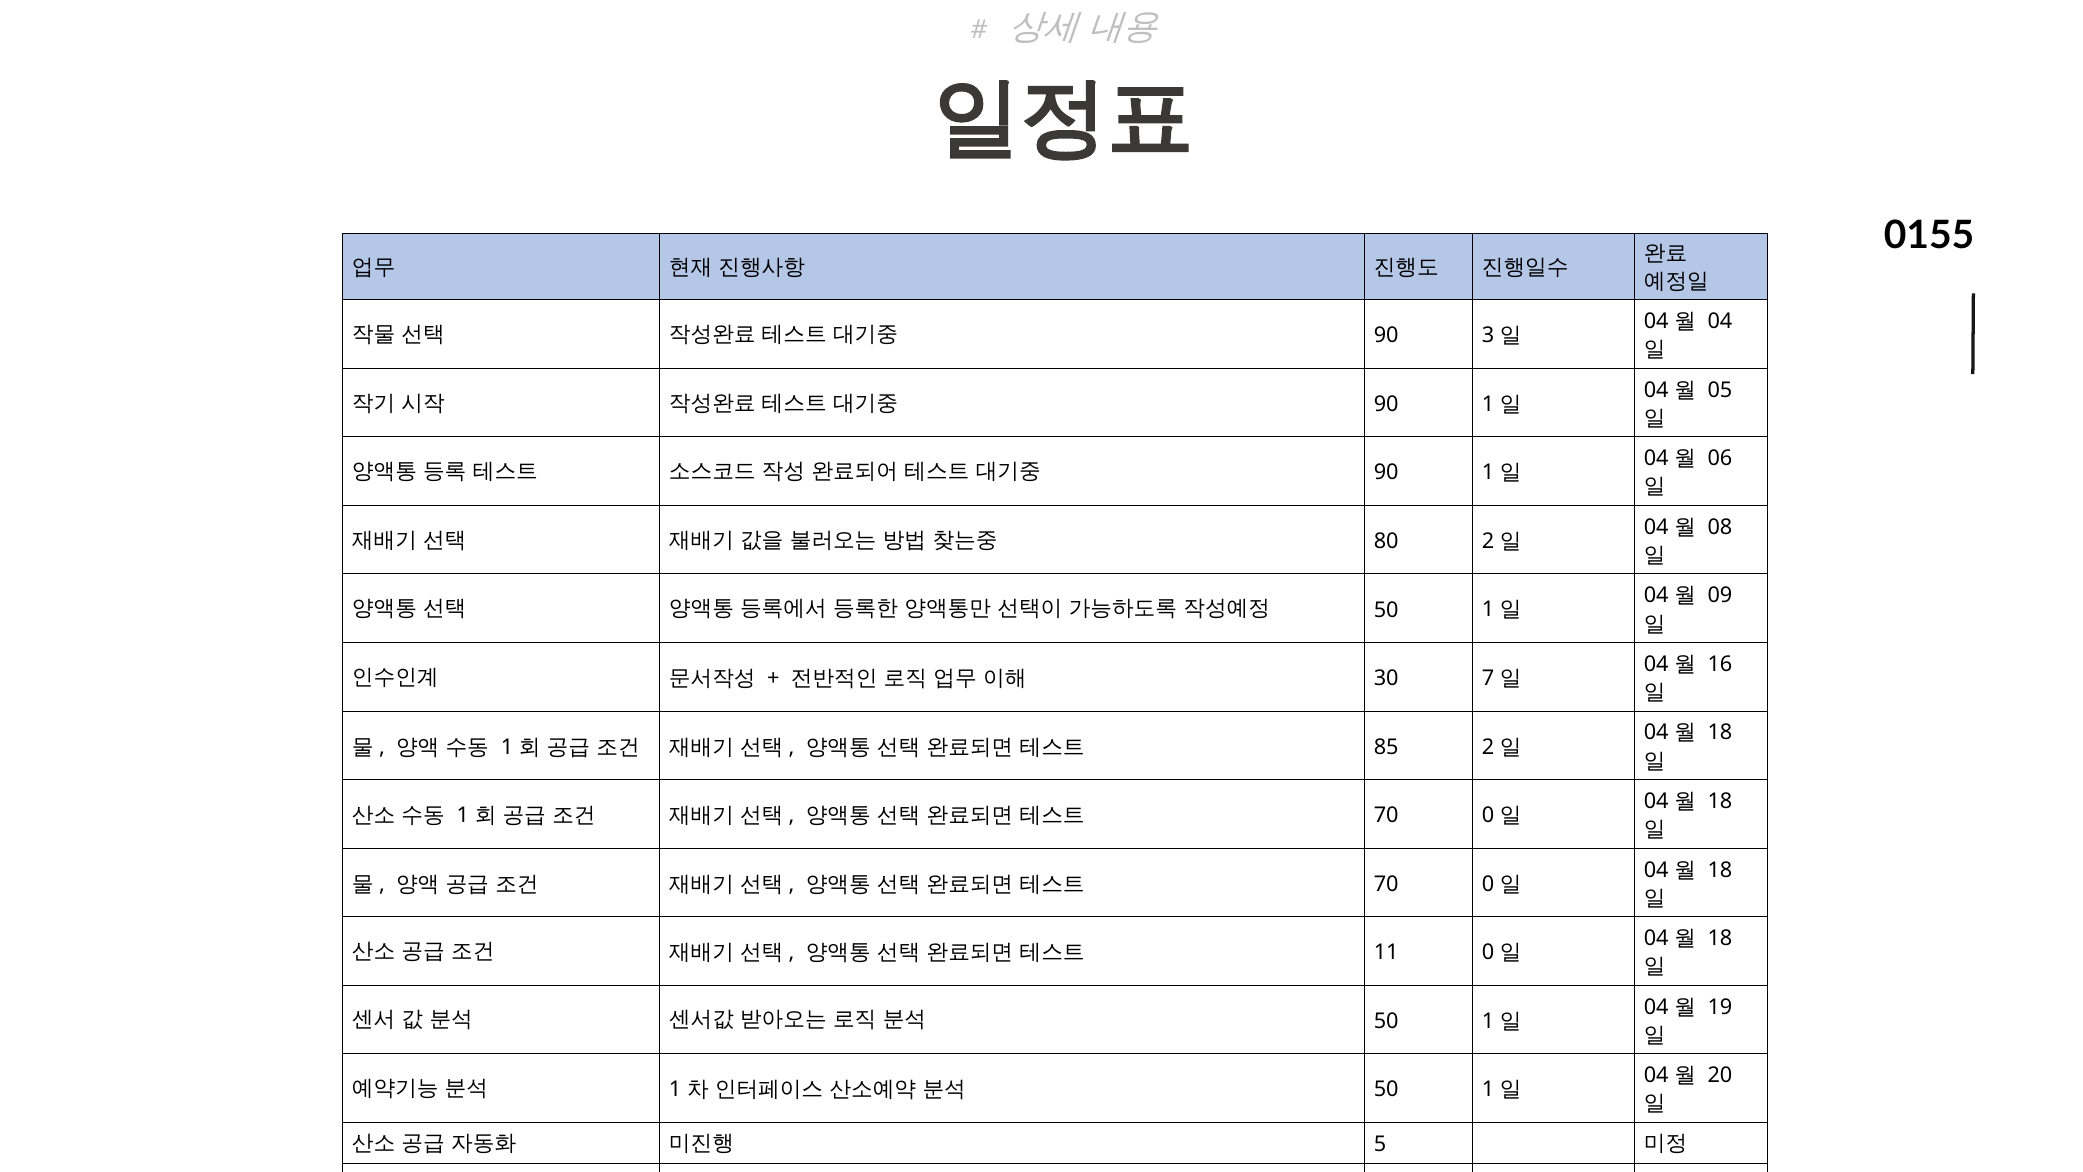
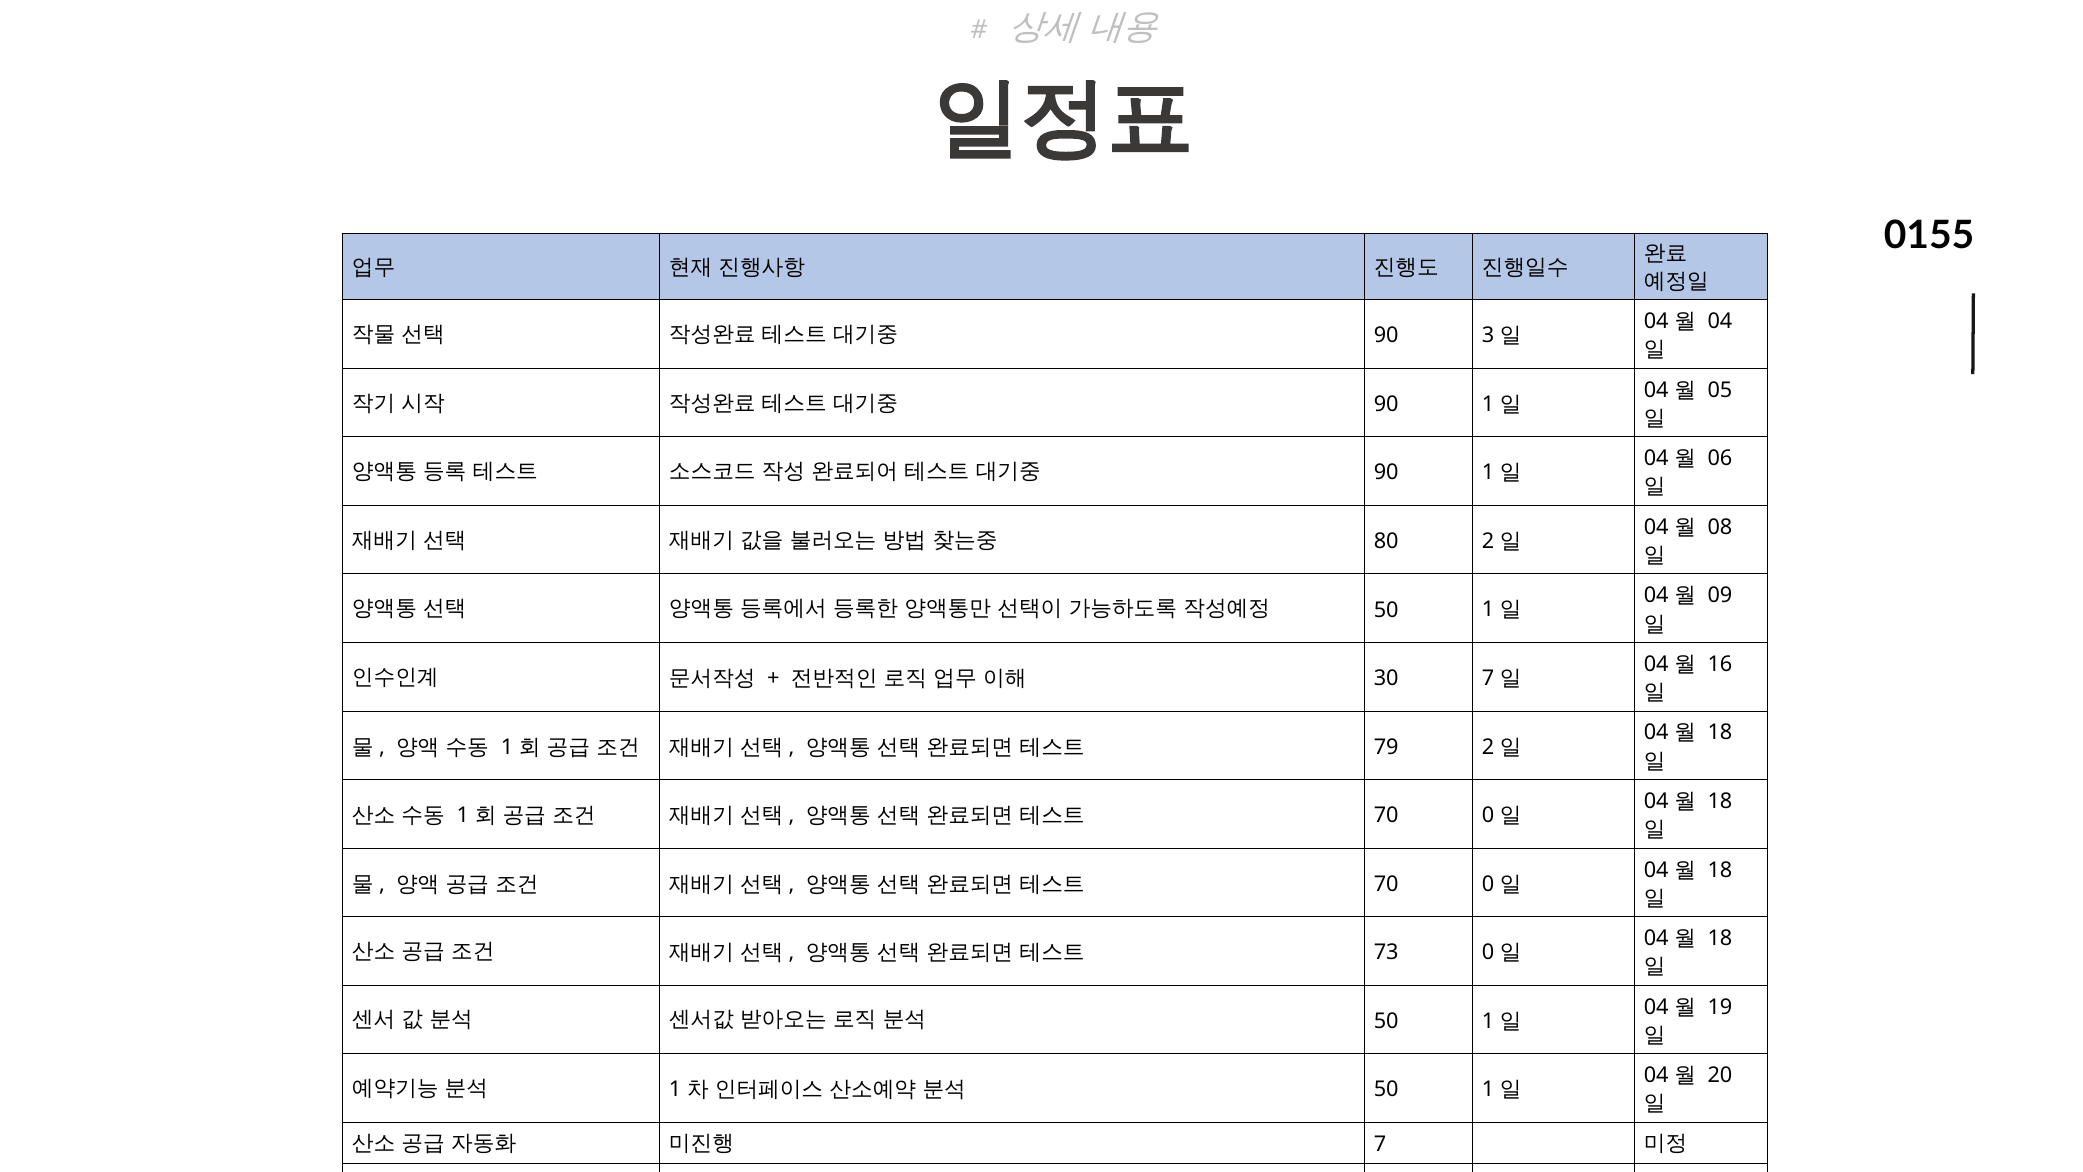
85: 85 -> 79 (1386, 747)
11: 11 -> 73 (1386, 952)
5: 5 -> 7 (1380, 1144)
